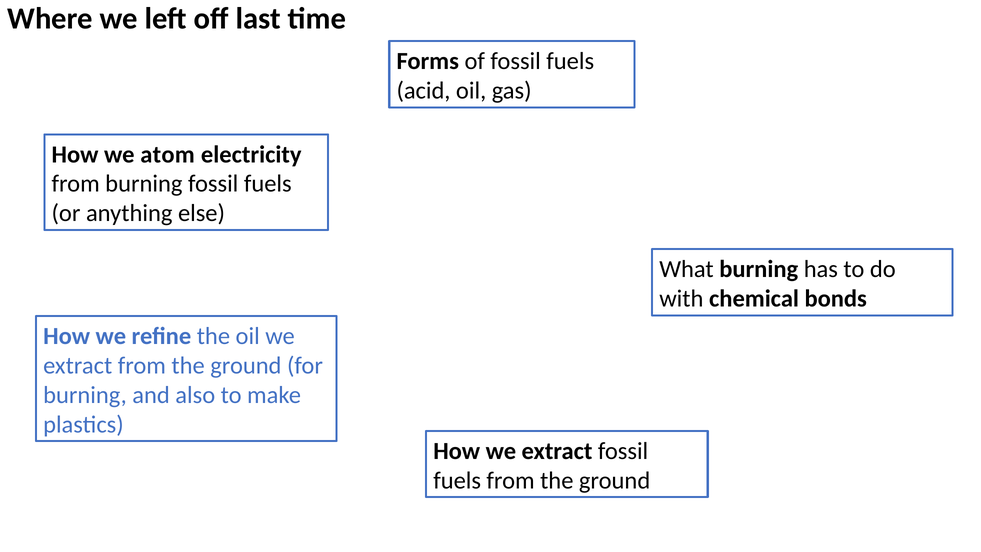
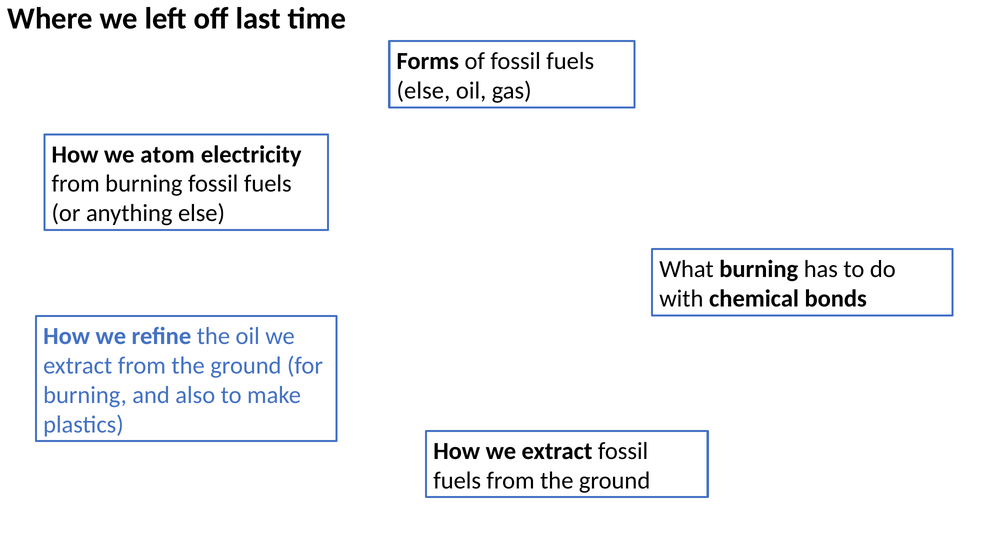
acid: acid -> else (423, 91)
